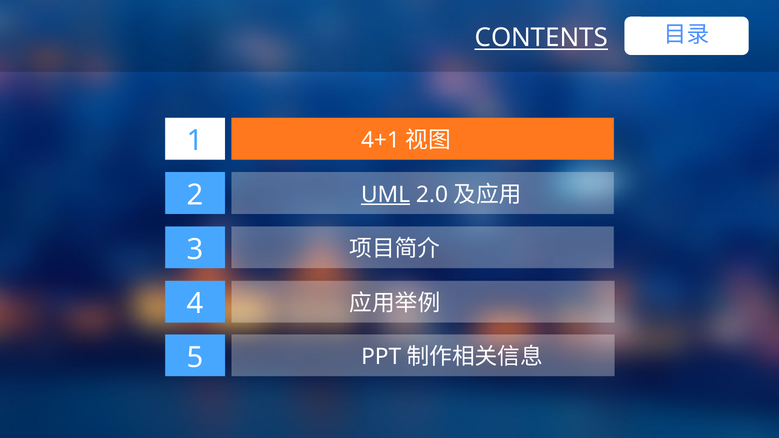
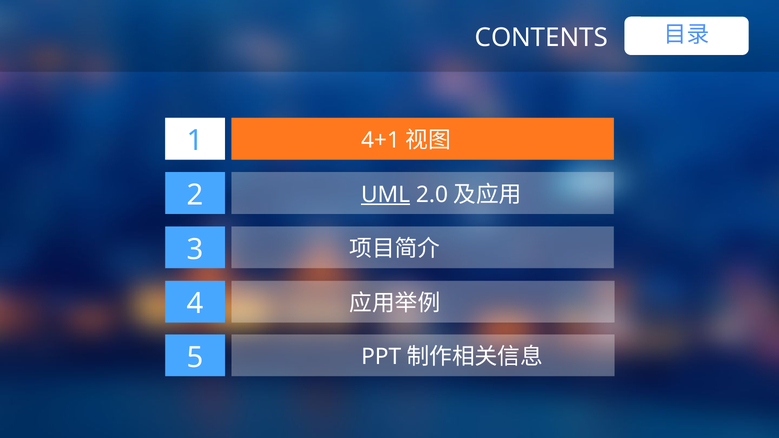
CONTENTS underline: present -> none (541, 38)
